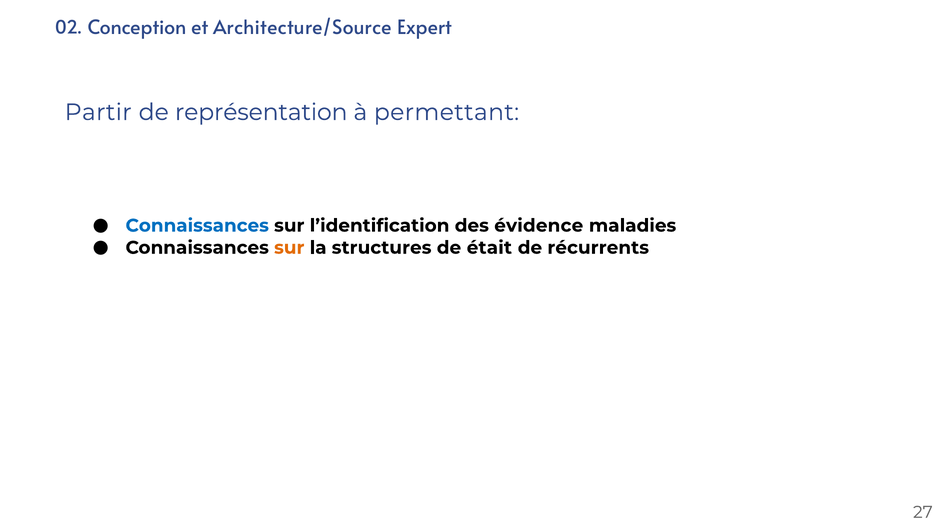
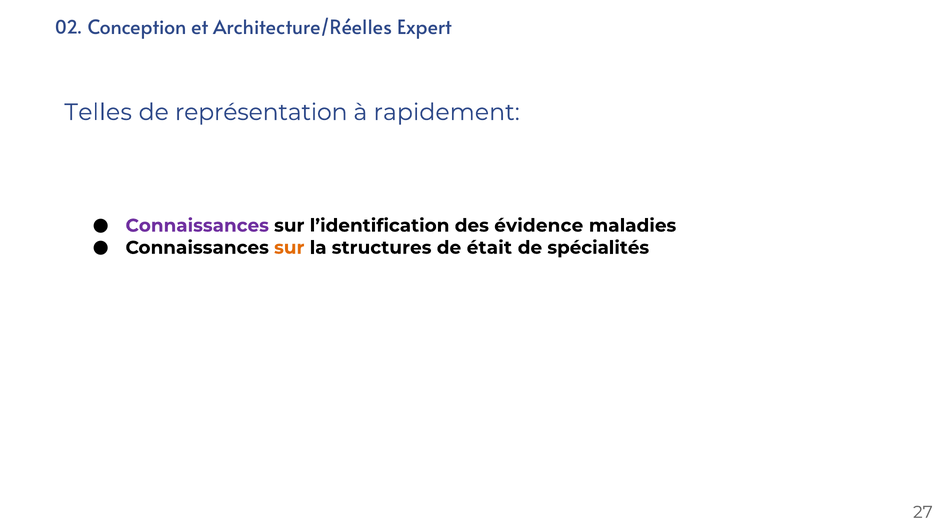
Architecture/Source: Architecture/Source -> Architecture/Réelles (303, 28)
Partir: Partir -> Telles (98, 112)
permettant: permettant -> rapidement (447, 112)
Connaissances colour: blue -> purple (197, 226)
récurrents: récurrents -> spécialités (598, 248)
